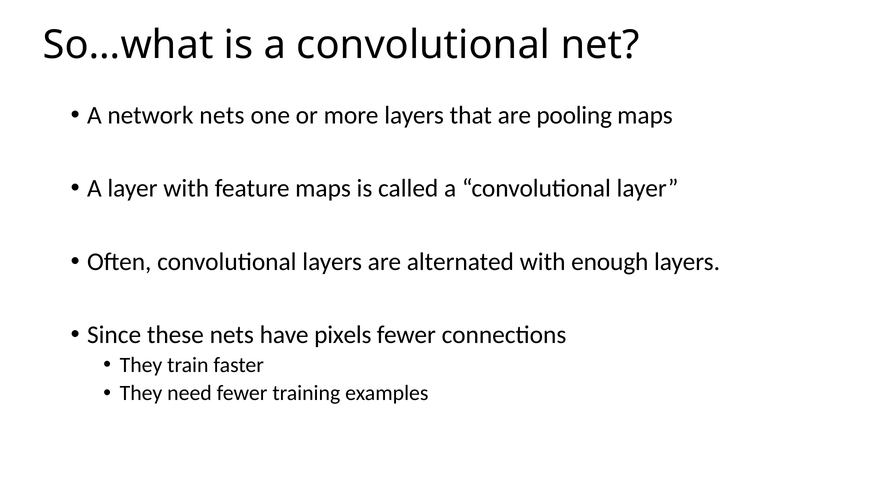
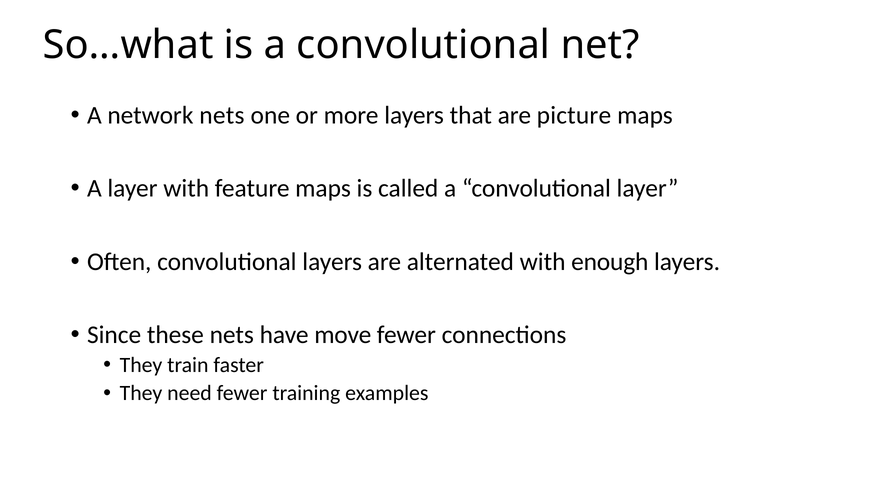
pooling: pooling -> picture (574, 115)
pixels: pixels -> move (343, 335)
